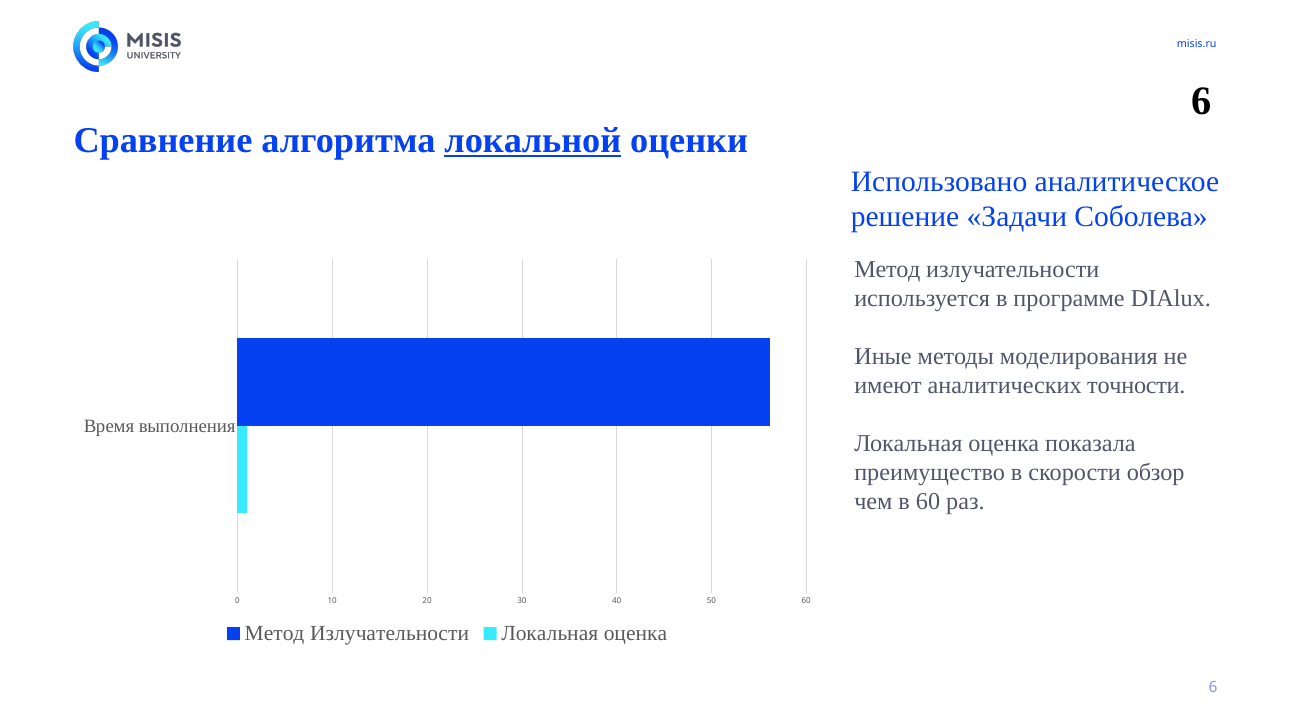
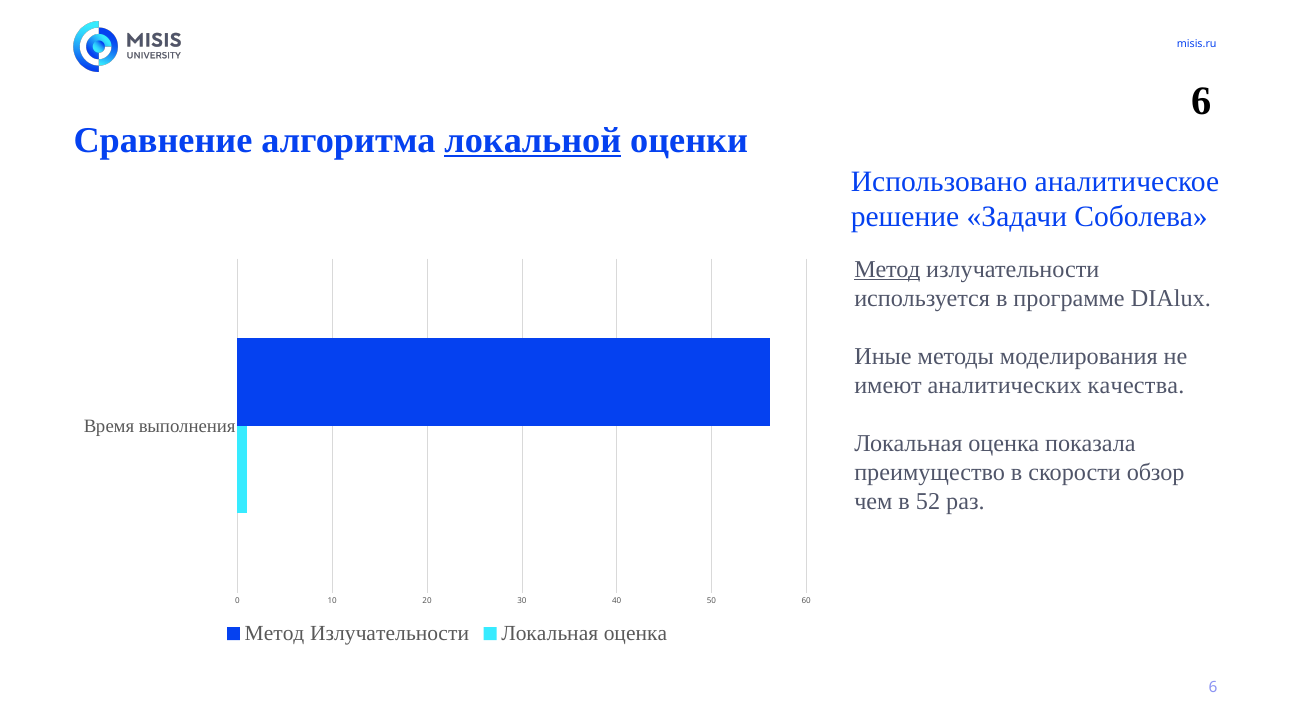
Метод underline: none -> present (887, 269)
точности: точности -> качества (1136, 385)
в 60: 60 -> 52 (928, 501)
